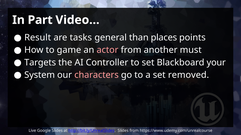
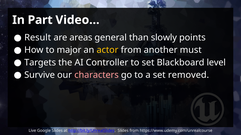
tasks: tasks -> areas (81, 38)
places: places -> slowly (164, 38)
game: game -> major (69, 50)
actor colour: pink -> yellow (107, 50)
your: your -> level (216, 63)
System: System -> Survive (40, 75)
